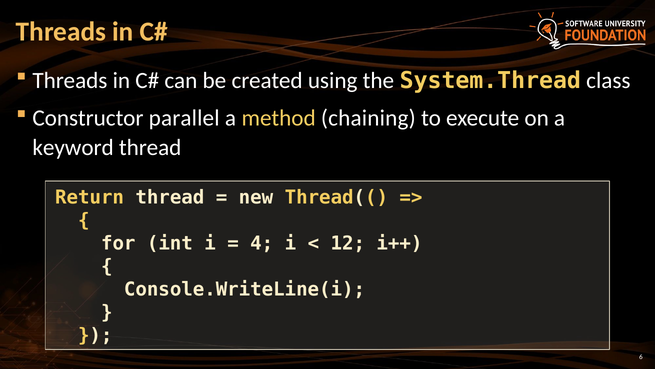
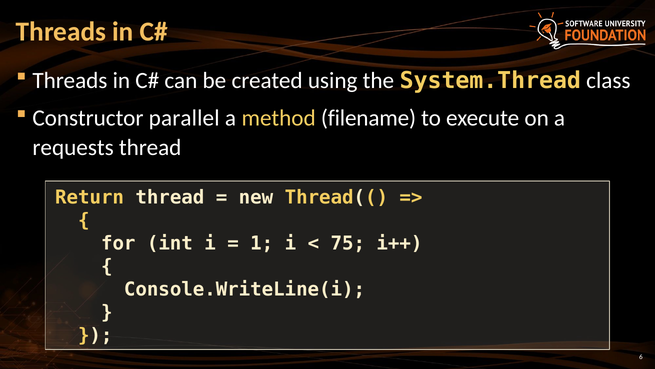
chaining: chaining -> filename (369, 118)
keyword: keyword -> requests (73, 147)
4: 4 -> 1 (262, 243)
12: 12 -> 75 (348, 243)
